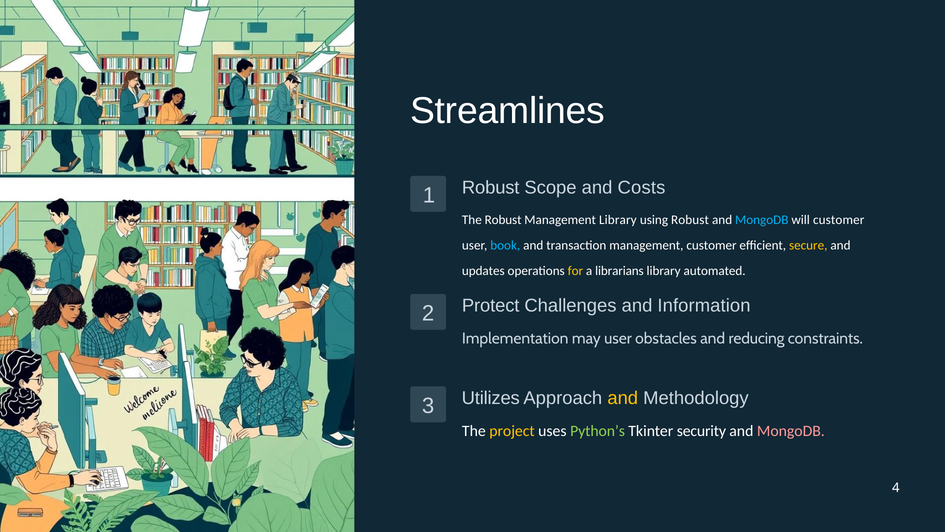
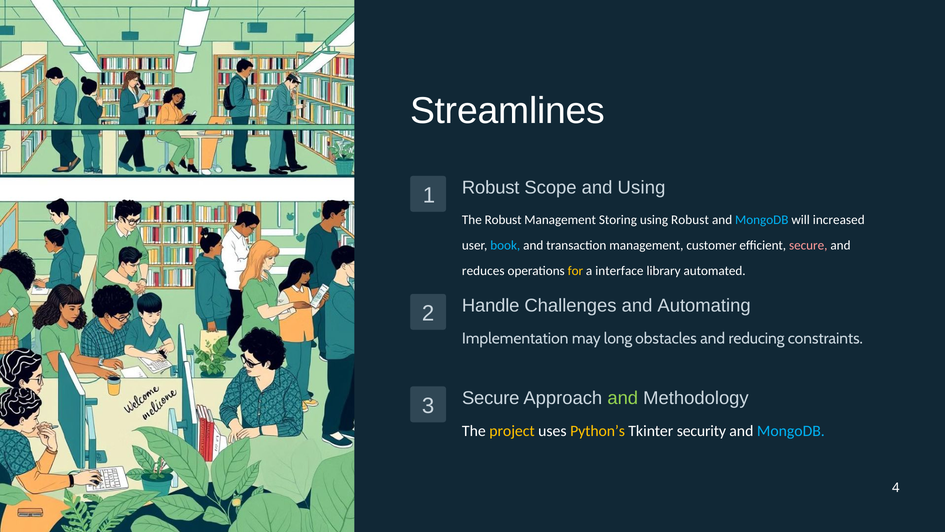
and Costs: Costs -> Using (642, 187)
Management Library: Library -> Storing (618, 220)
will customer: customer -> increased (839, 220)
secure colour: yellow -> pink (808, 245)
updates: updates -> reduces (483, 271)
librarians: librarians -> interface (619, 271)
Protect: Protect -> Handle (491, 305)
Information: Information -> Automating (704, 305)
may user: user -> long (618, 338)
3 Utilizes: Utilizes -> Secure (491, 398)
and colour: yellow -> light green (623, 398)
Python’s colour: light green -> yellow (598, 431)
MongoDB colour: pink -> light blue (791, 431)
